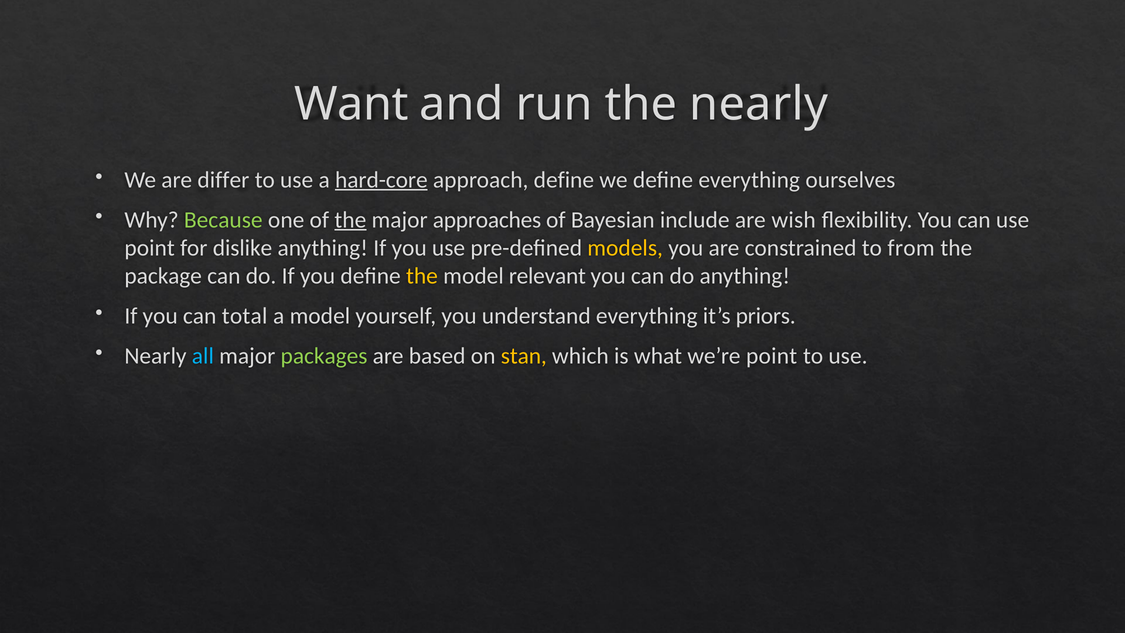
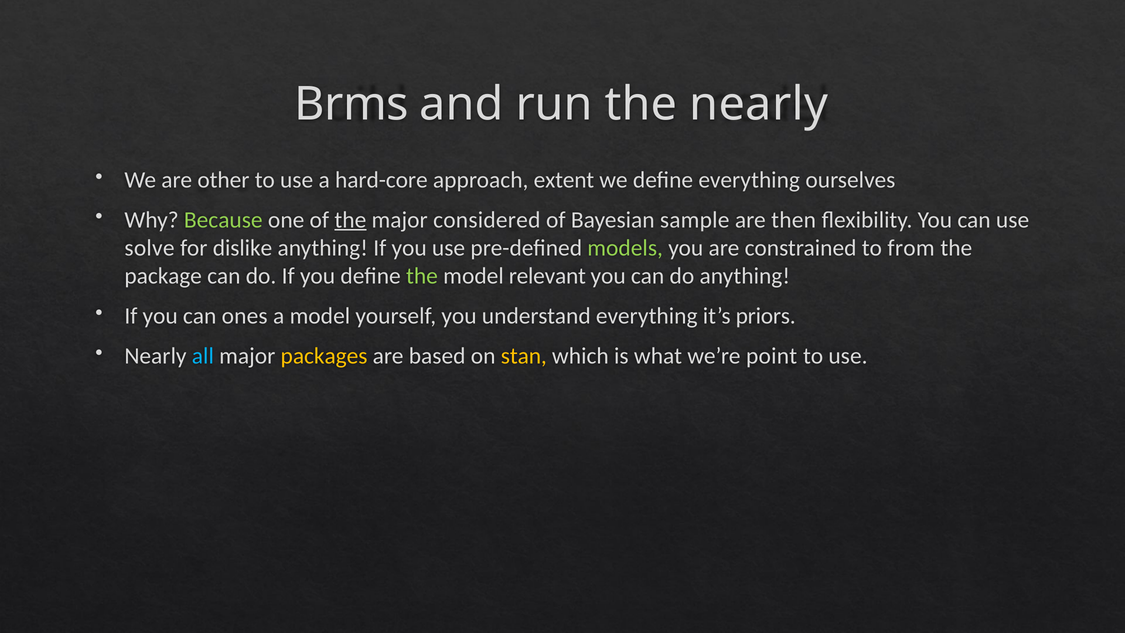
Want: Want -> Brms (351, 104)
differ: differ -> other (223, 180)
hard-core underline: present -> none (381, 180)
approach define: define -> extent (564, 180)
approaches: approaches -> considered (487, 220)
include: include -> sample (695, 220)
wish: wish -> then (794, 220)
point: point -> solve (150, 248)
models colour: yellow -> light green (625, 248)
the colour: yellow -> light green (422, 276)
total: total -> ones (245, 316)
packages colour: light green -> yellow (324, 356)
